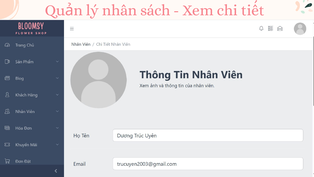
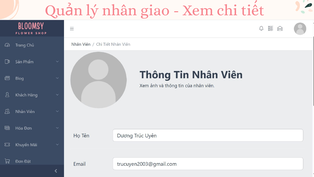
sách: sách -> giao (155, 10)
